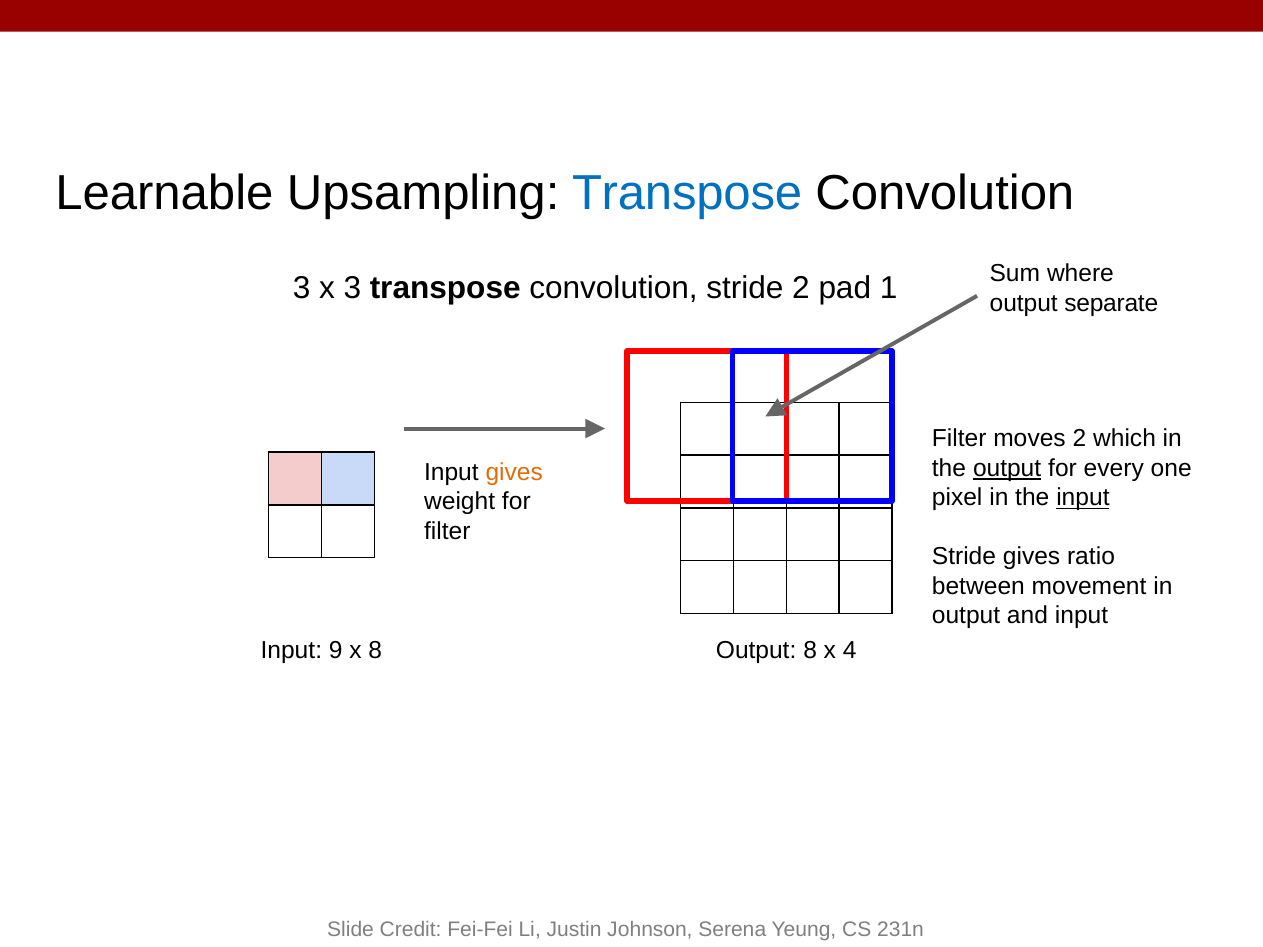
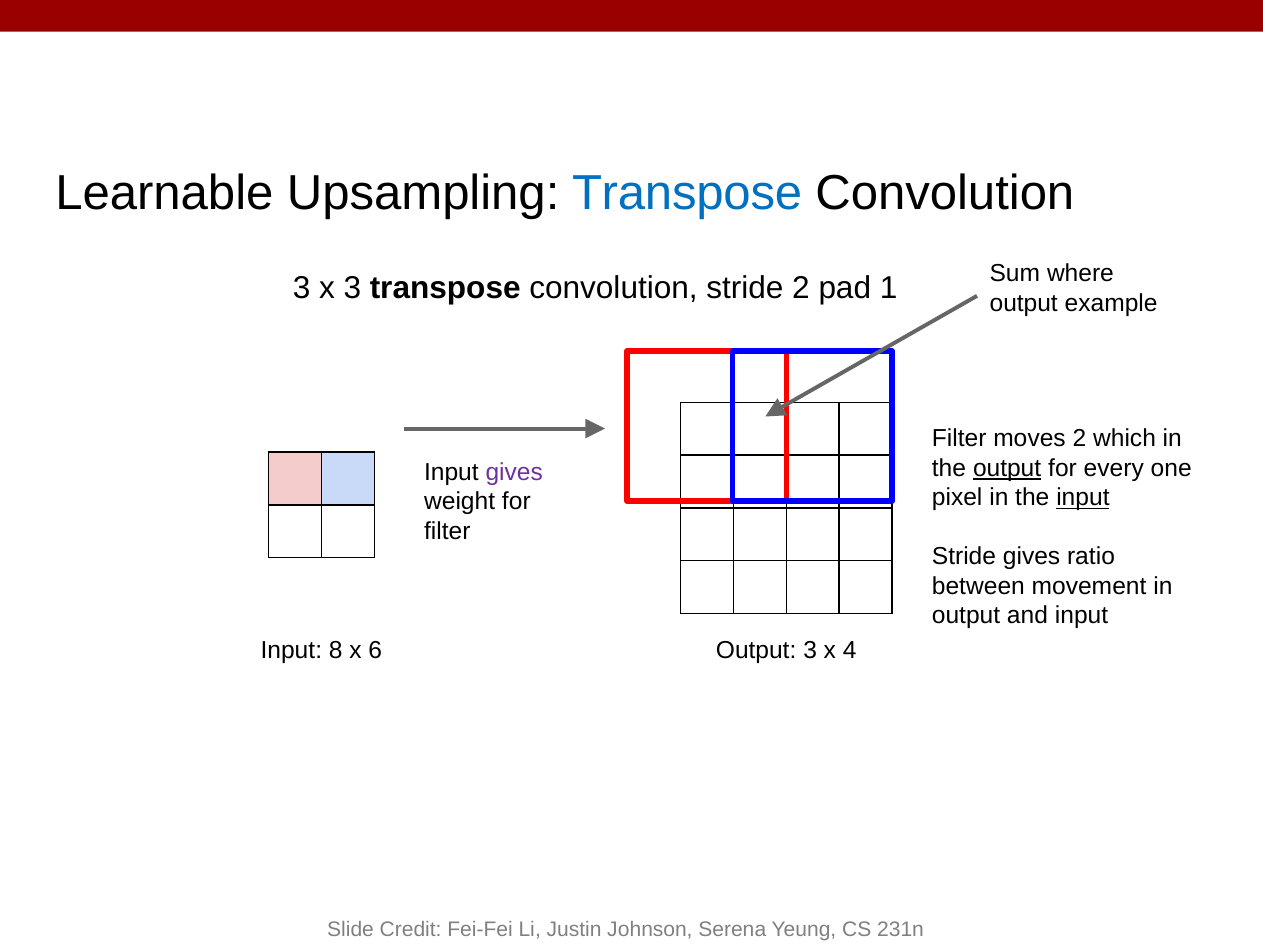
separate: separate -> example (1111, 303)
gives colour: orange -> purple (514, 472)
9: 9 -> 8 (336, 651)
x 8: 8 -> 6 (375, 651)
Output 8: 8 -> 3 (810, 651)
